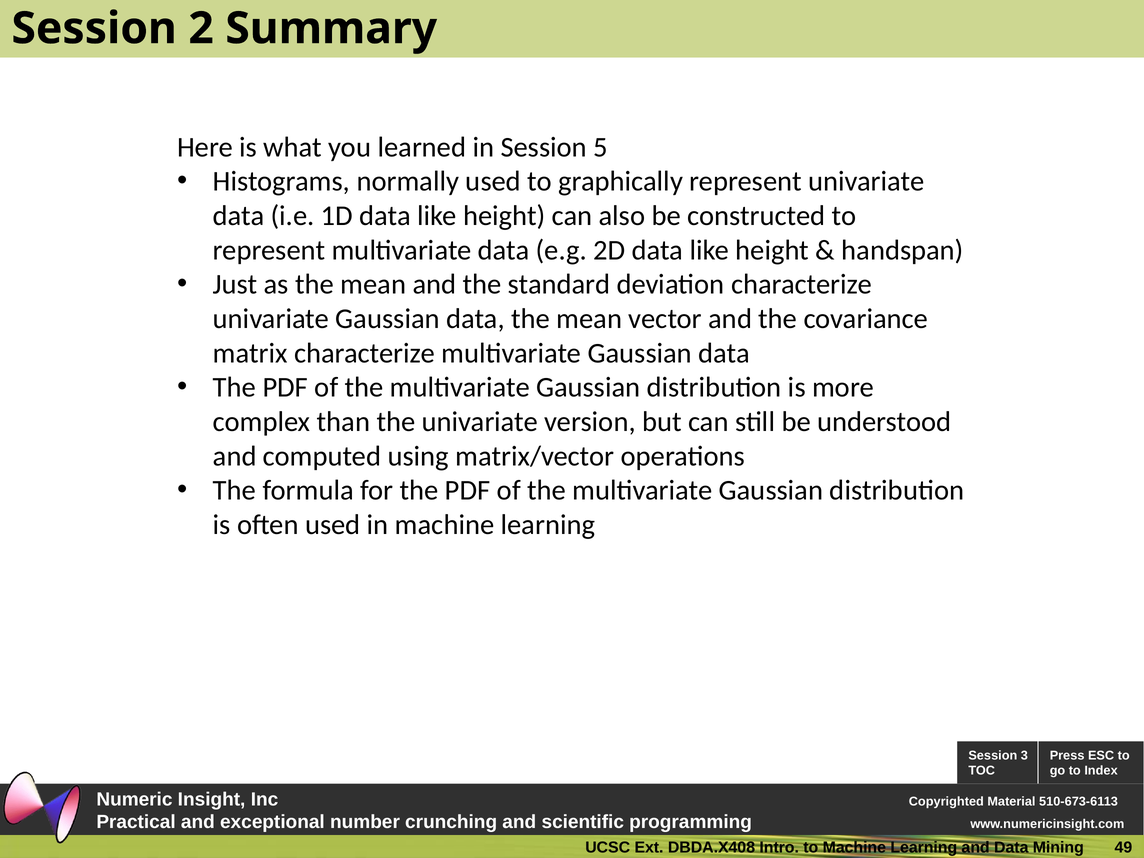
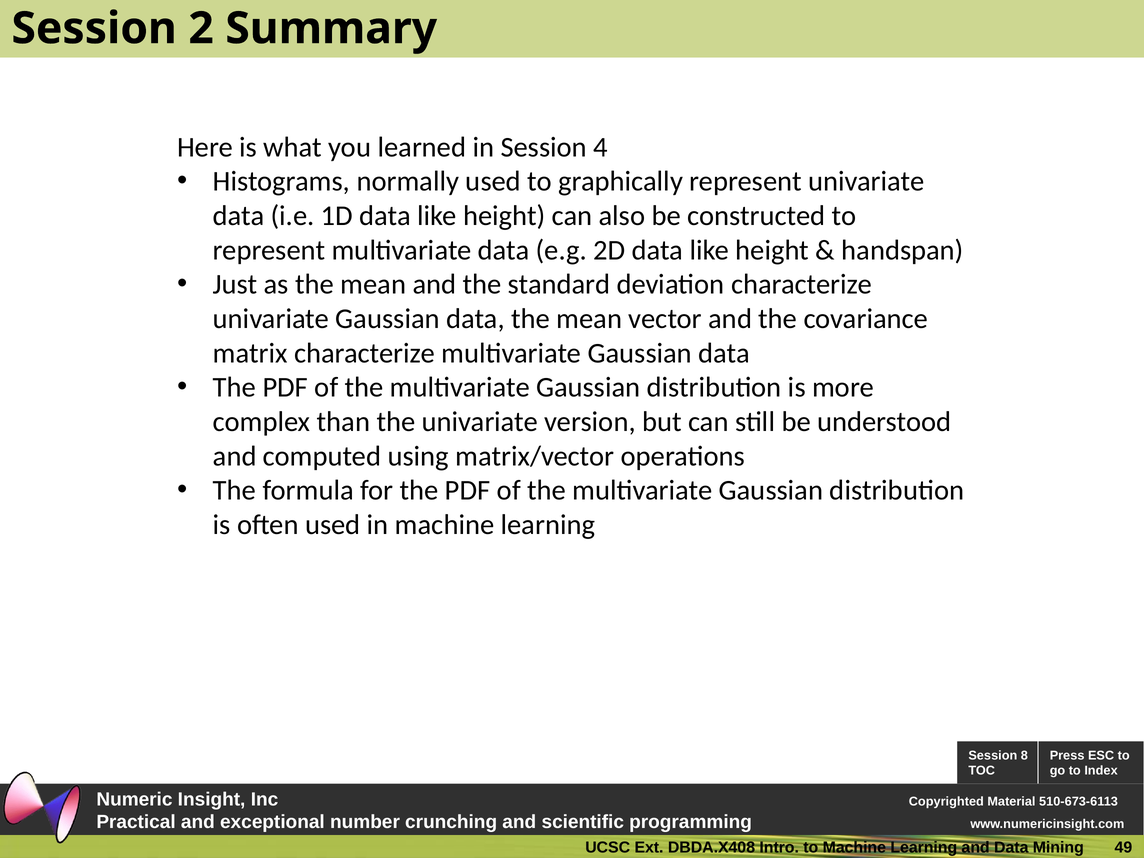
5: 5 -> 4 (601, 147)
3: 3 -> 8 (1024, 755)
